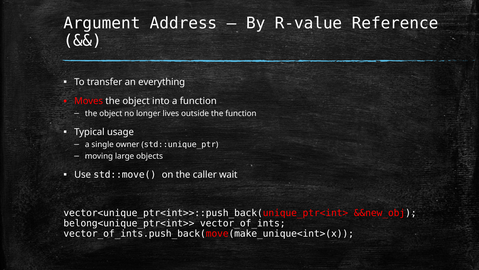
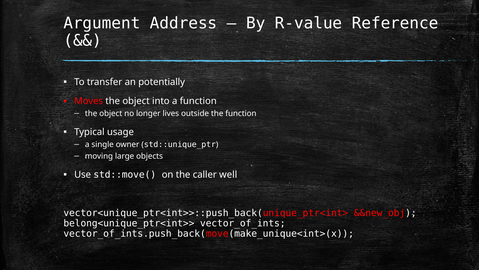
everything: everything -> potentially (162, 82)
wait: wait -> well (228, 174)
